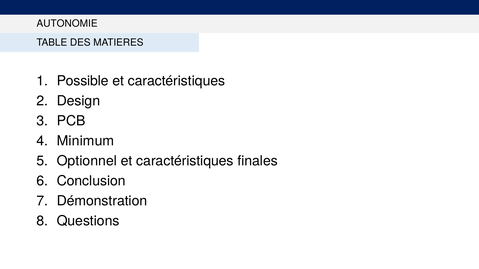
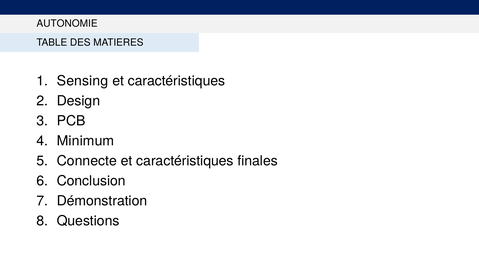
Possible: Possible -> Sensing (83, 81)
Optionnel: Optionnel -> Connecte (87, 161)
